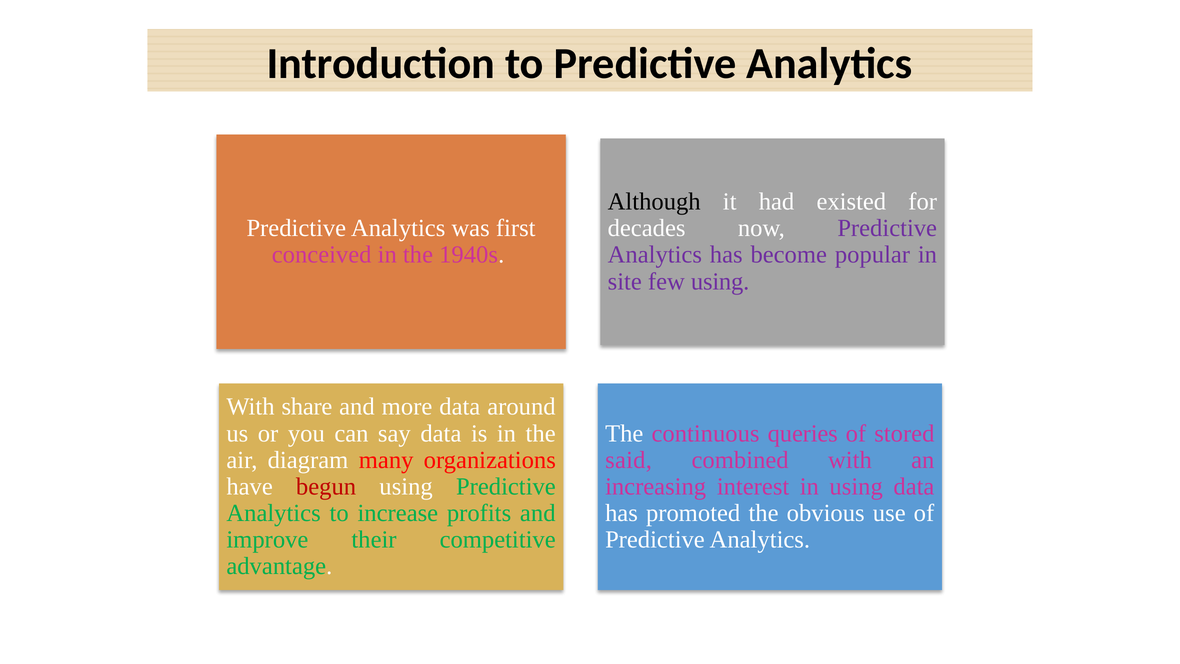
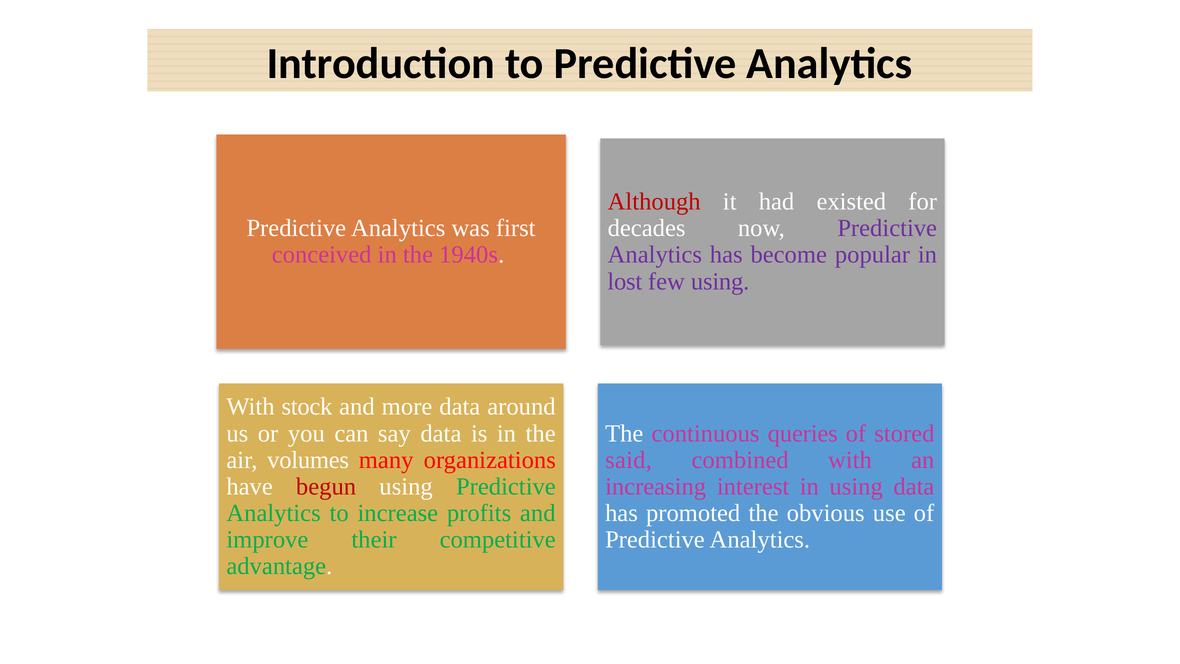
Although colour: black -> red (654, 202)
site: site -> lost (625, 281)
share: share -> stock (307, 407)
diagram: diagram -> volumes (308, 460)
